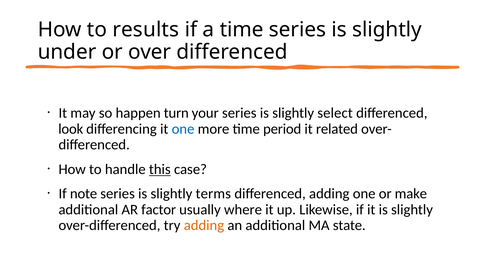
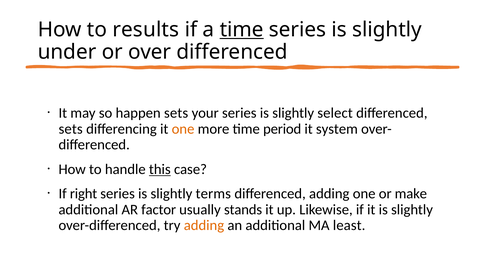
time underline: none -> present (242, 30)
happen turn: turn -> sets (176, 113)
look: look -> sets (71, 129)
one colour: blue -> orange (183, 129)
related: related -> system (337, 129)
note: note -> right (84, 194)
where: where -> stands (243, 210)
state: state -> least (349, 225)
